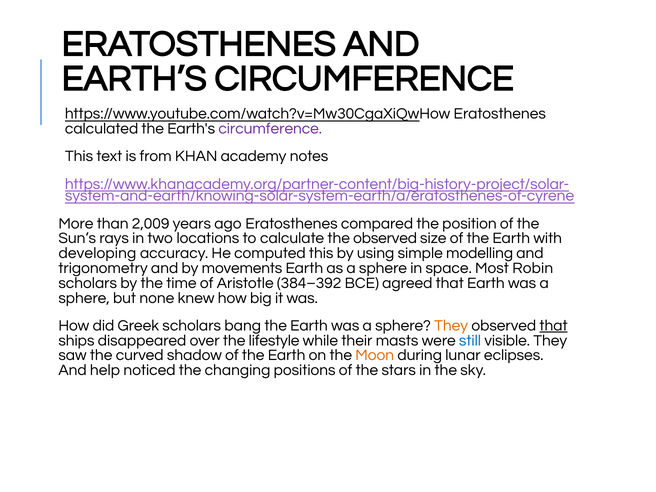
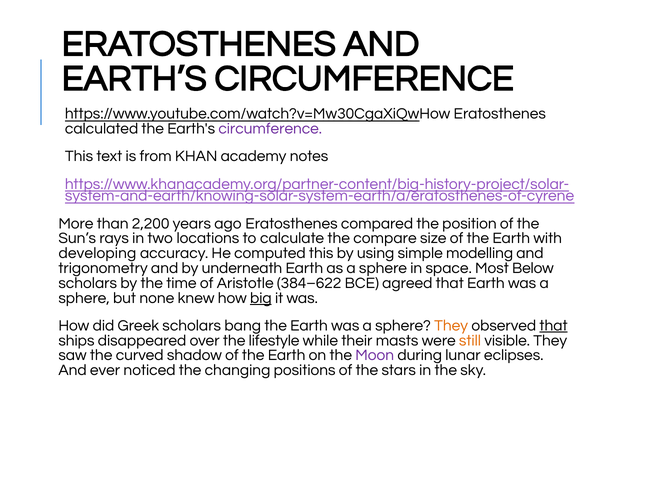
2,009: 2,009 -> 2,200 (151, 224)
the observed: observed -> compare (385, 238)
movements: movements -> underneath (242, 268)
Robin: Robin -> Below (533, 268)
384–392: 384–392 -> 384–622 (309, 283)
big underline: none -> present (261, 298)
still colour: blue -> orange (470, 340)
Moon colour: orange -> purple (375, 355)
help: help -> ever (105, 370)
